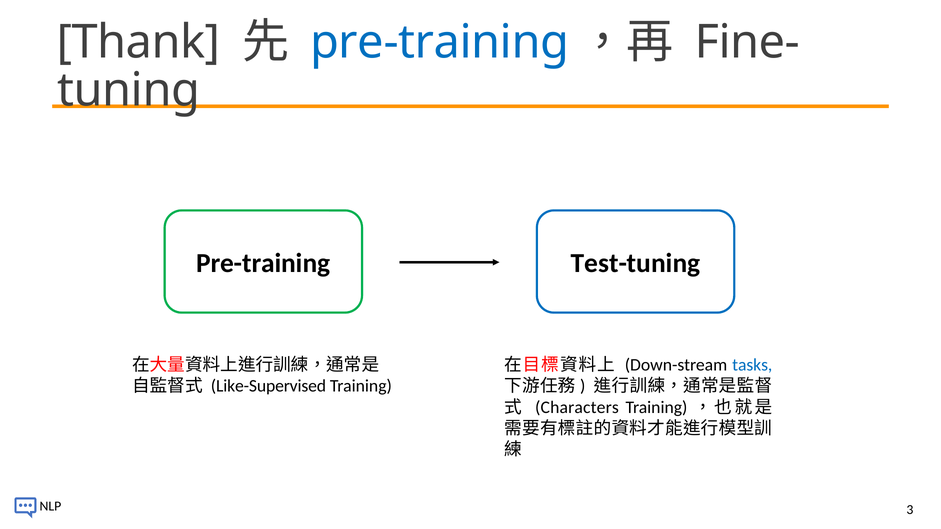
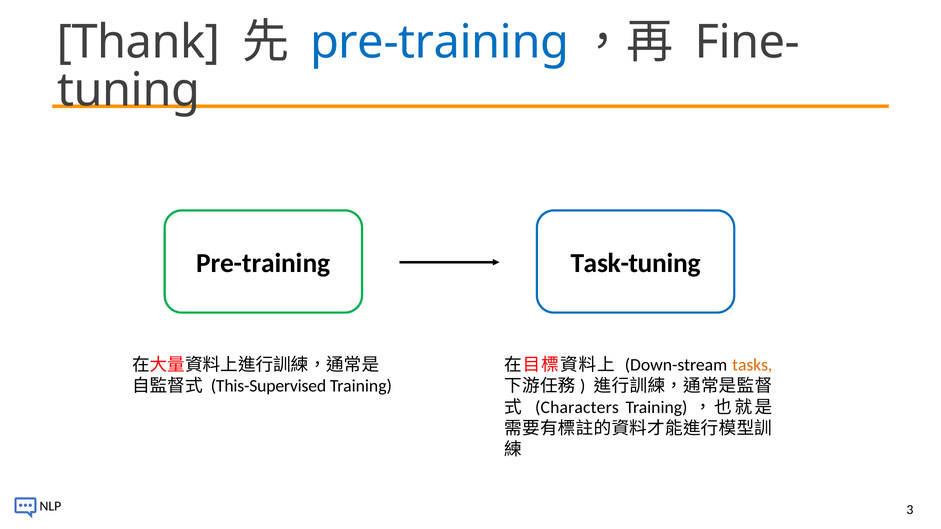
Test-tuning: Test-tuning -> Task-tuning (636, 264)
tasks colour: blue -> orange (752, 365)
Like-Supervised: Like-Supervised -> This-Supervised (268, 386)
